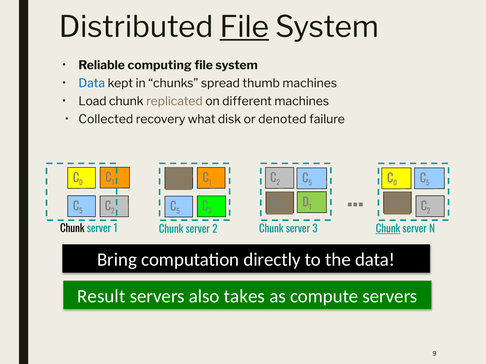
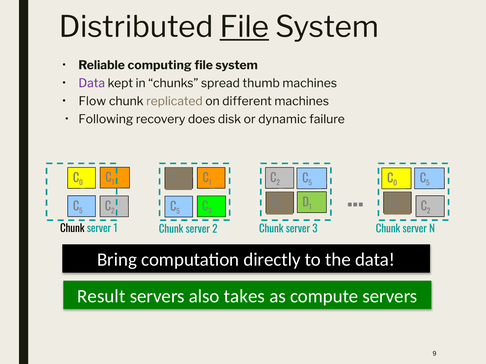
Data colour: blue -> purple (92, 83)
Load: Load -> Flow (92, 101)
Collected: Collected -> Following (106, 119)
what: what -> does (202, 119)
denoted: denoted -> dynamic (282, 119)
Chunk underline: present -> none (388, 229)
